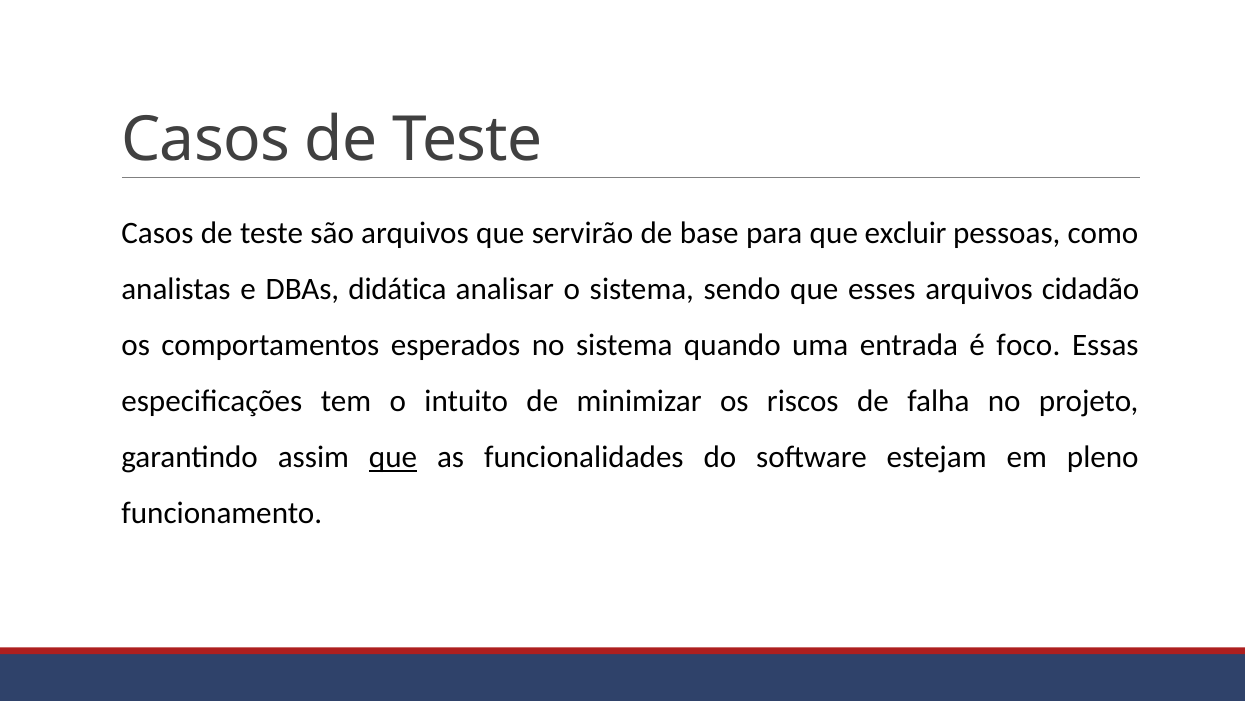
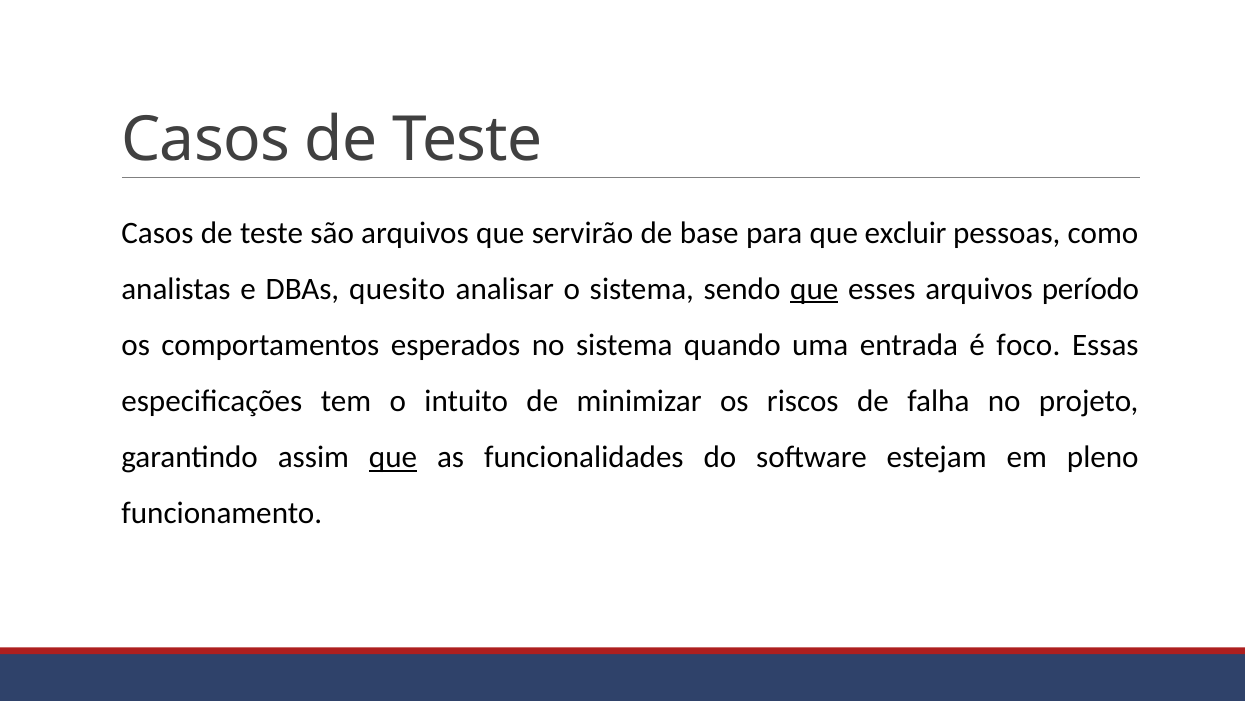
didática: didática -> quesito (397, 289)
que underline: none -> present (814, 289)
cidadão: cidadão -> período (1091, 289)
